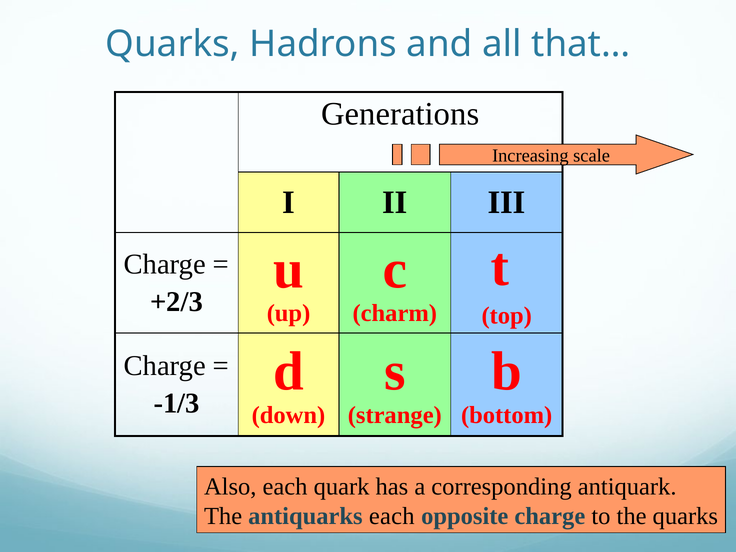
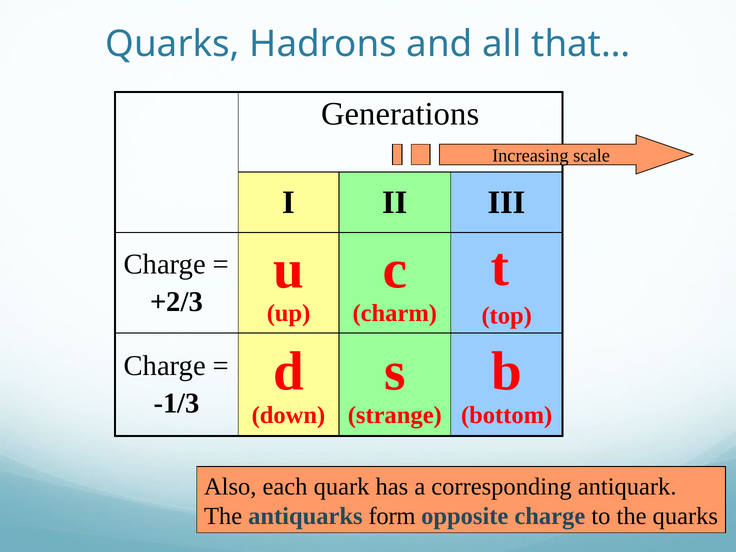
antiquarks each: each -> form (392, 516)
